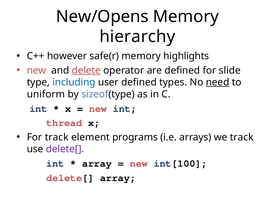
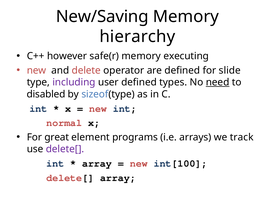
New/Opens: New/Opens -> New/Saving (102, 17)
highlights: highlights -> executing (186, 56)
delete underline: present -> none (86, 71)
including colour: blue -> purple (74, 82)
uniform: uniform -> disabled (46, 94)
thread: thread -> normal (64, 123)
For track: track -> great (57, 137)
